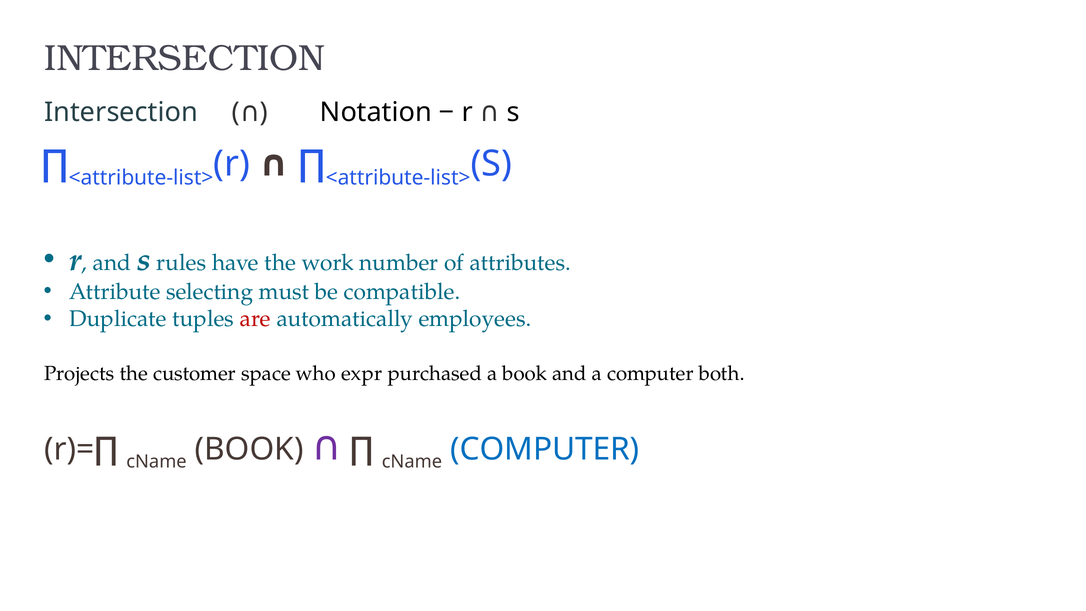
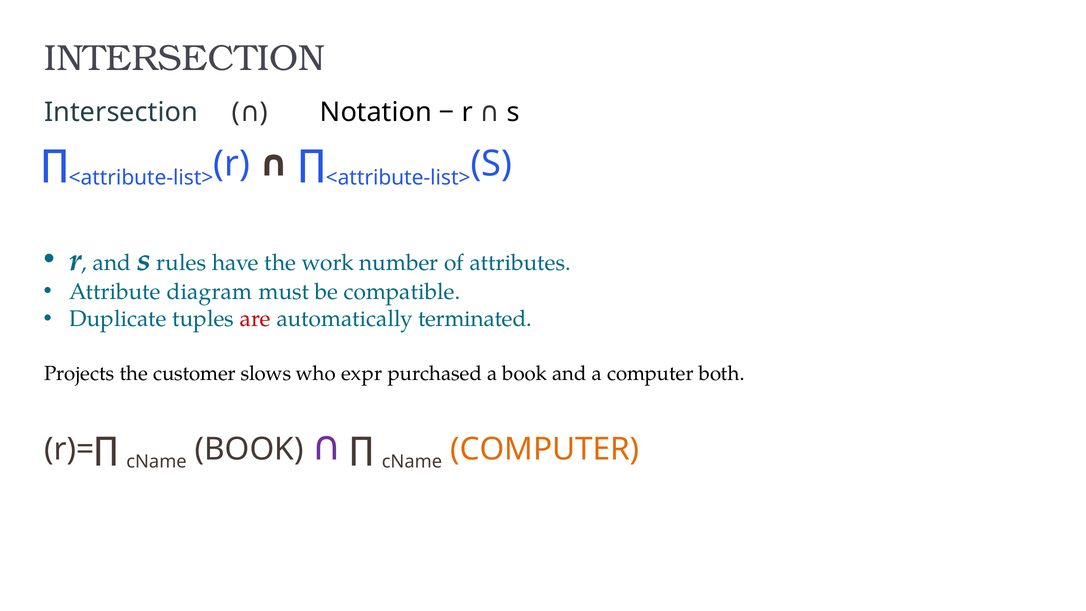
selecting: selecting -> diagram (209, 292)
employees: employees -> terminated (475, 319)
space: space -> slows (266, 374)
COMPUTER colour: blue -> orange (545, 449)
